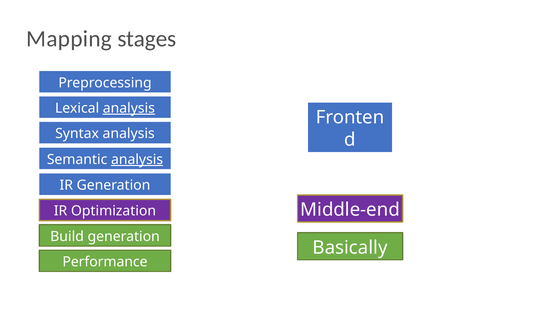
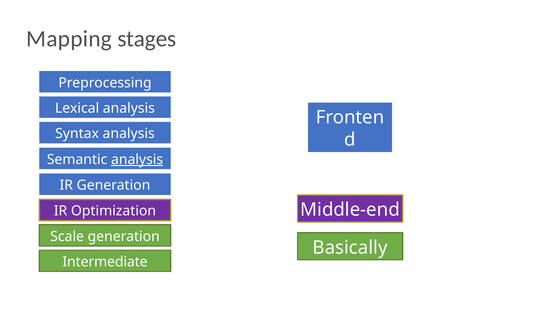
analysis underline: present -> none (129, 108)
Build: Build -> Scale (67, 236)
Performance: Performance -> Intermediate (105, 262)
